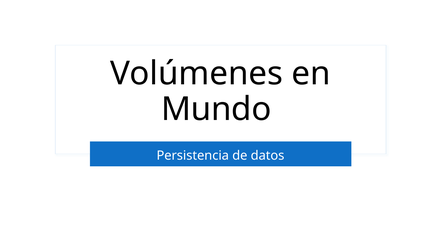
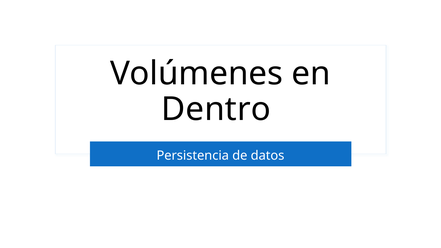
Mundo: Mundo -> Dentro (216, 109)
